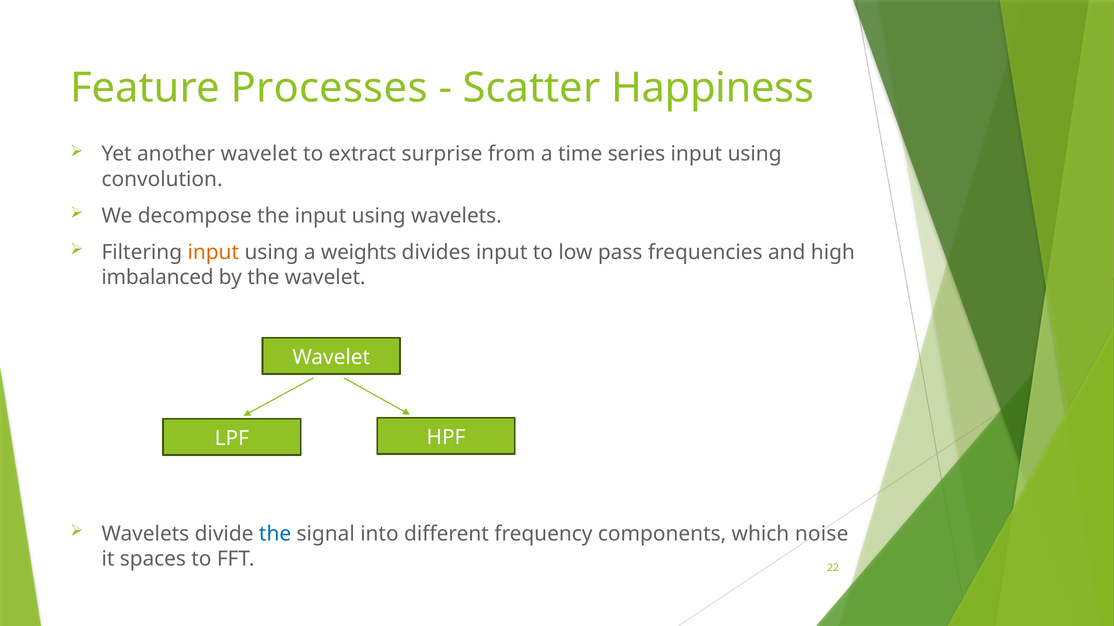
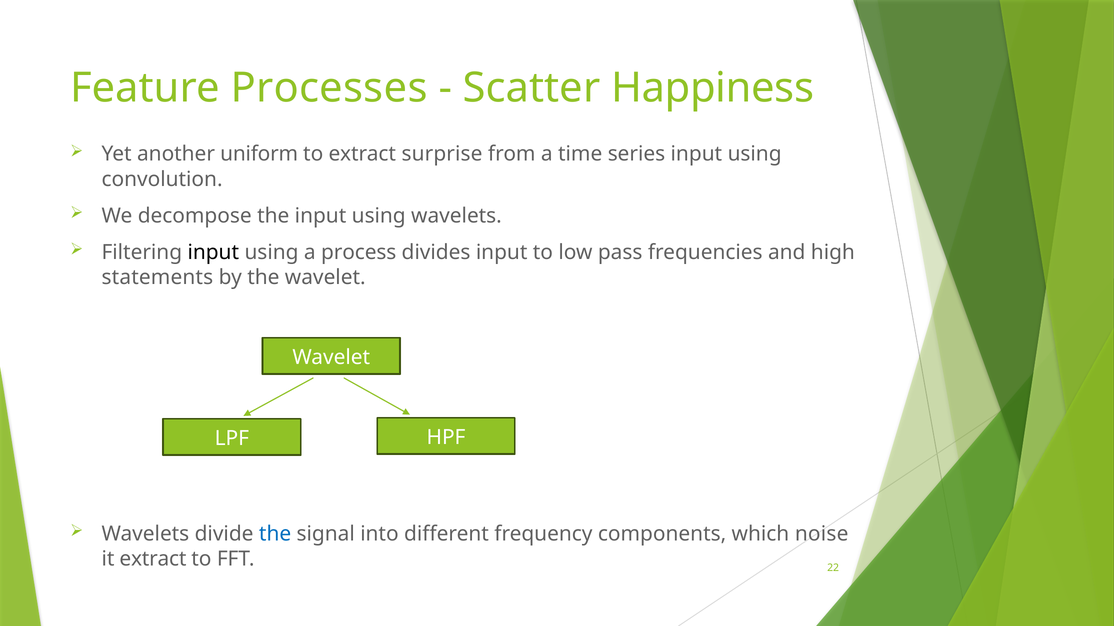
another wavelet: wavelet -> uniform (259, 154)
input colour: orange -> black (213, 253)
weights: weights -> process (359, 253)
imbalanced: imbalanced -> statements (157, 278)
it spaces: spaces -> extract (153, 560)
